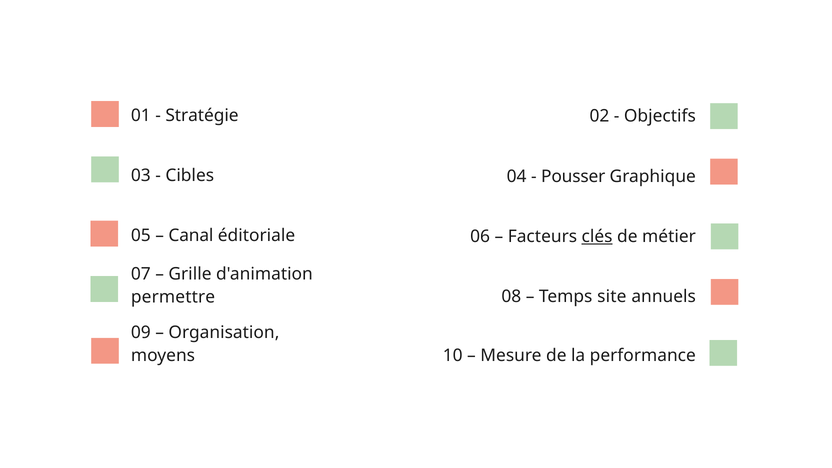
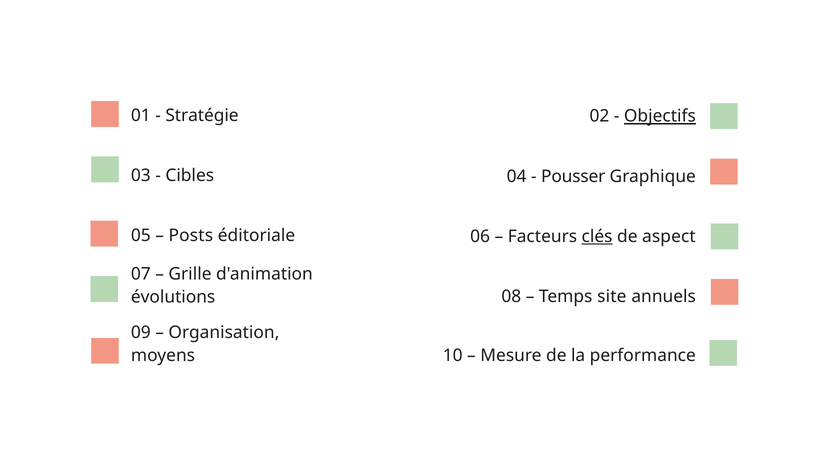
Objectifs underline: none -> present (660, 116)
Canal: Canal -> Posts (191, 235)
métier: métier -> aspect (669, 236)
permettre: permettre -> évolutions (173, 297)
